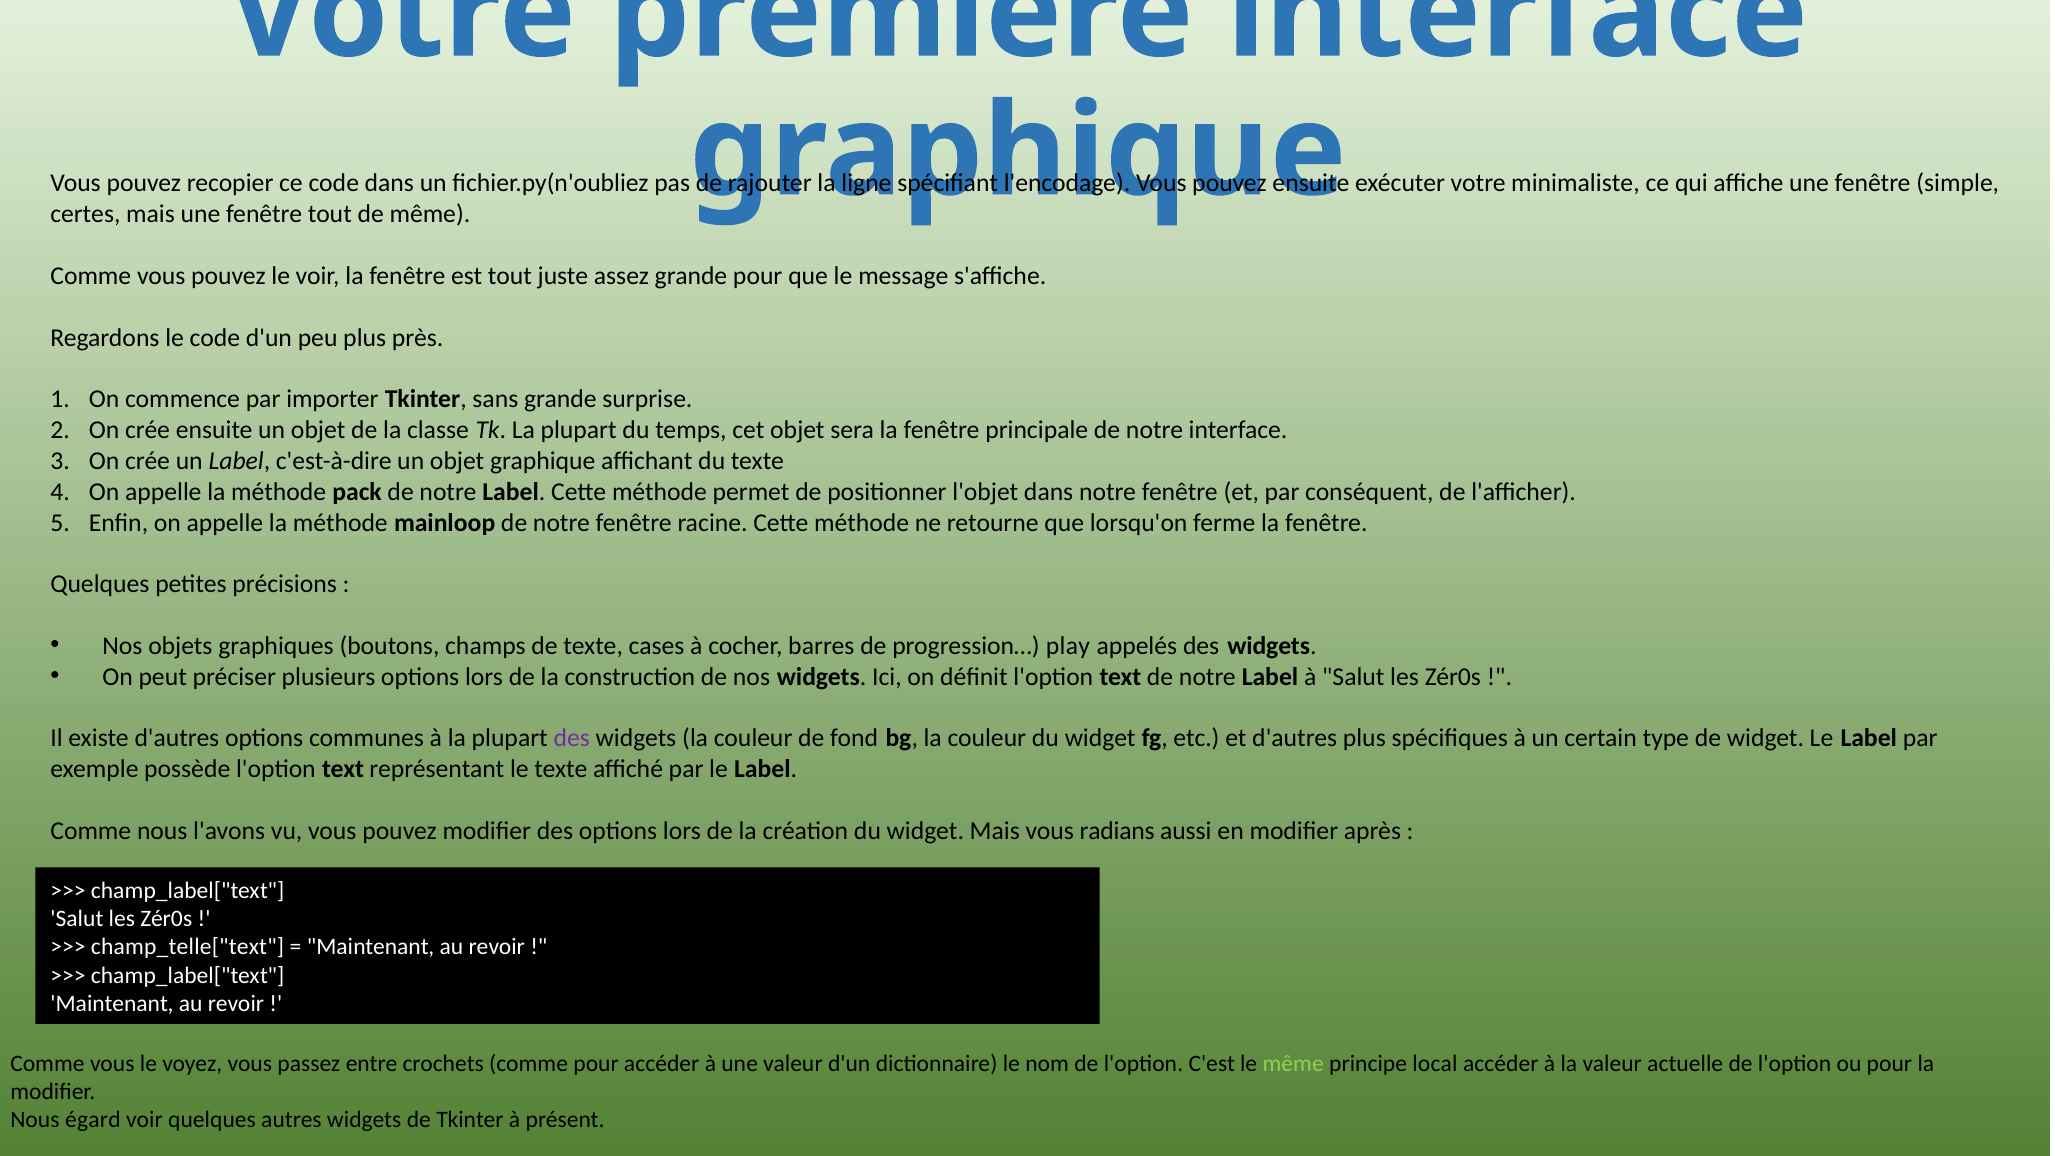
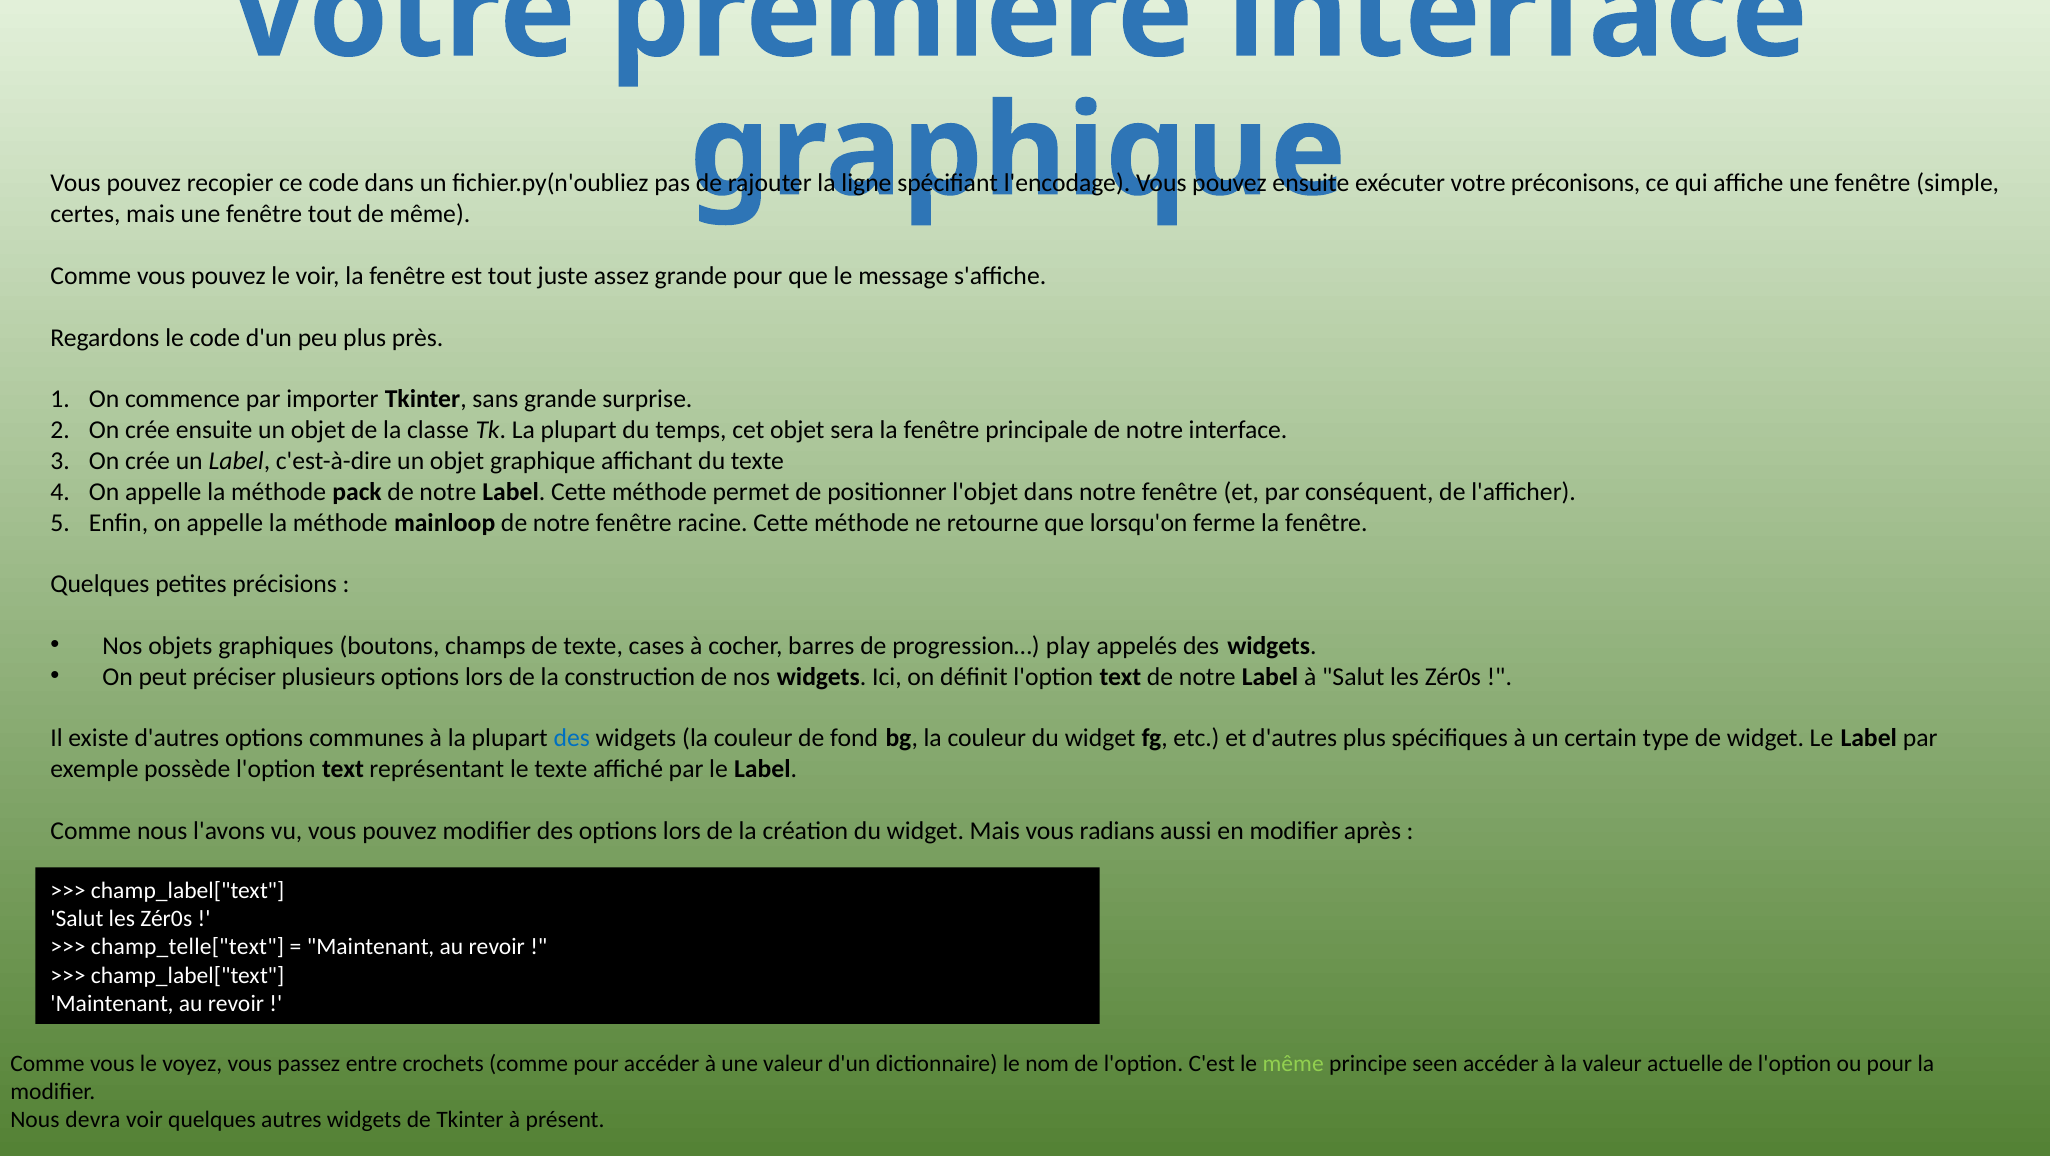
minimaliste: minimaliste -> préconisons (1576, 183)
des colour: purple -> blue (572, 738)
local: local -> seen (1435, 1063)
égard: égard -> devra (93, 1120)
